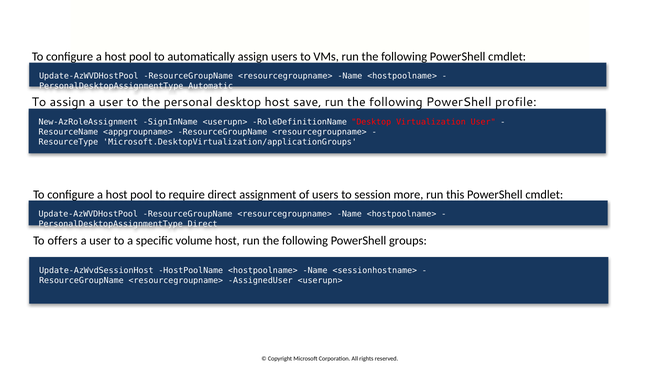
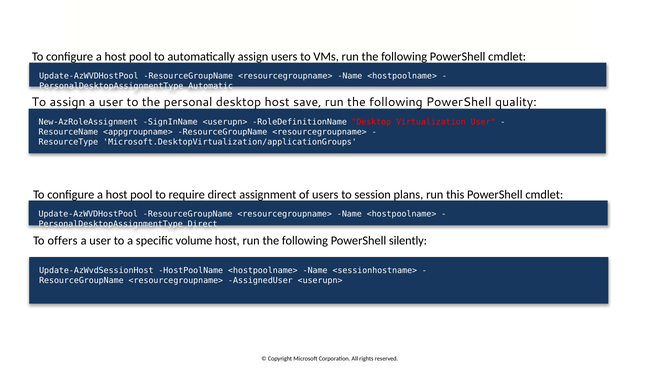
profile: profile -> quality (516, 102)
more: more -> plans (408, 195)
groups: groups -> silently (408, 241)
